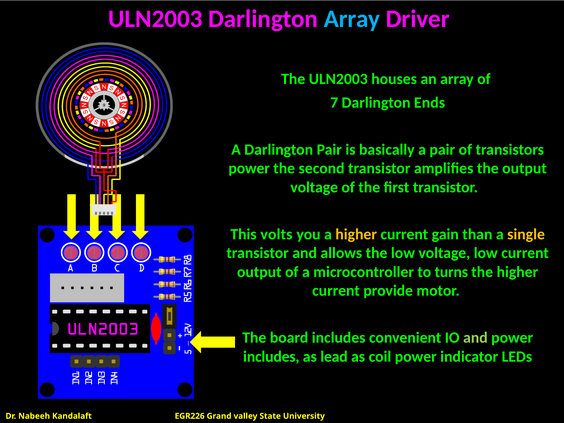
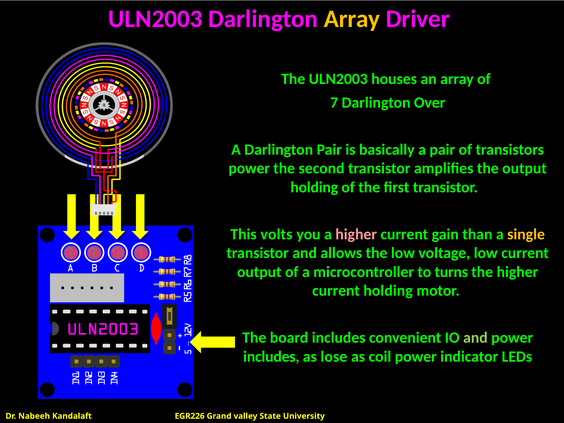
Array colour: light blue -> yellow (352, 19)
Ends: Ends -> Over (430, 103)
voltage: voltage -> holding (314, 187)
higher colour: yellow -> pink (356, 234)
current provide: provide -> holding (388, 291)
lead: lead -> lose (334, 356)
